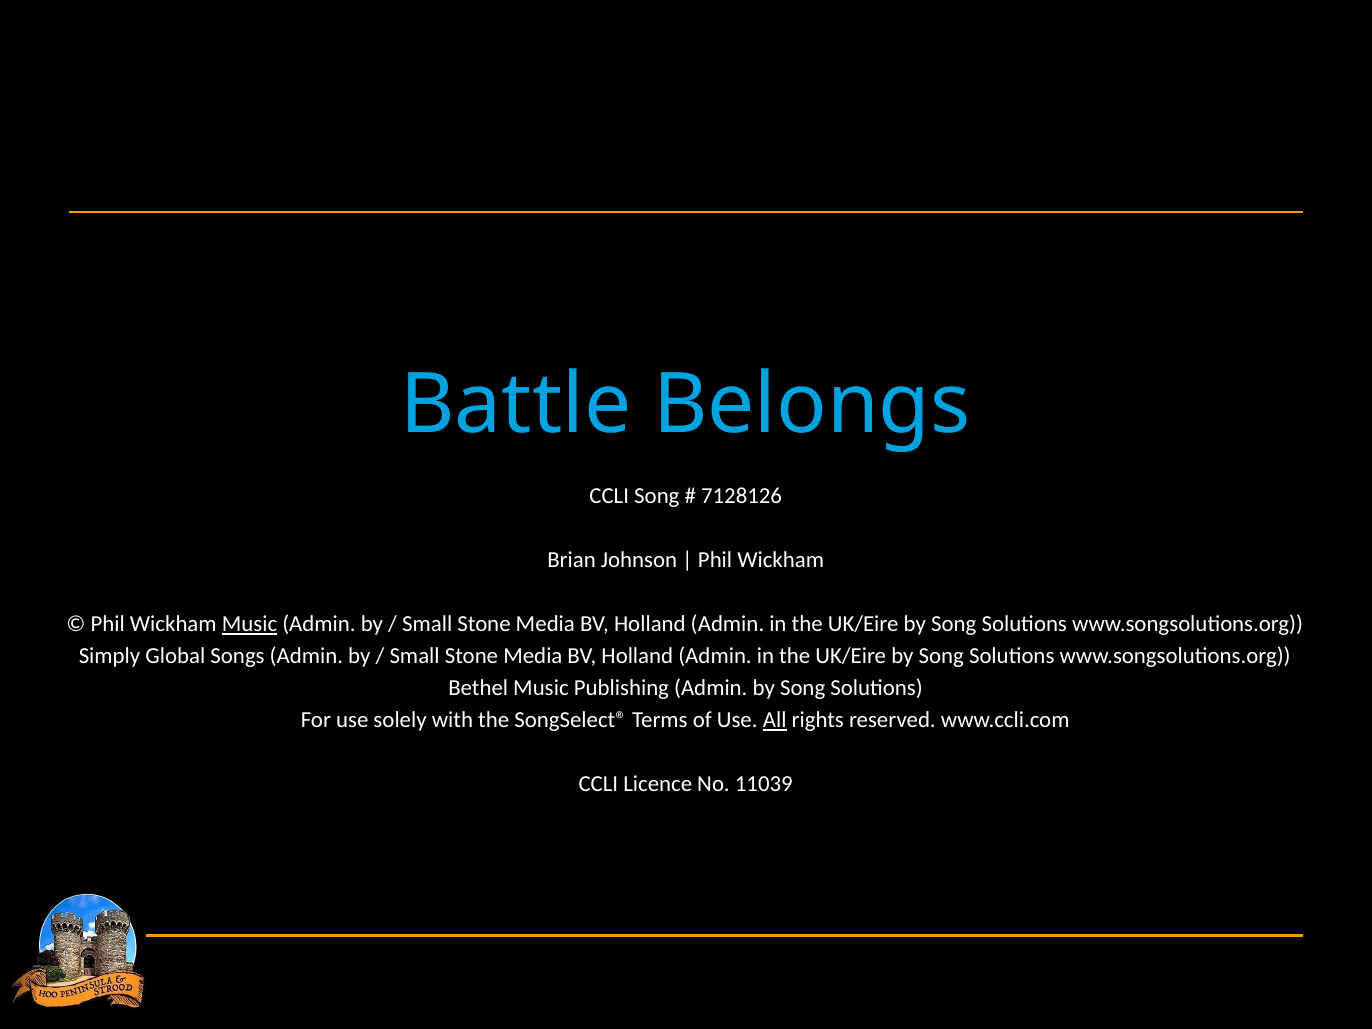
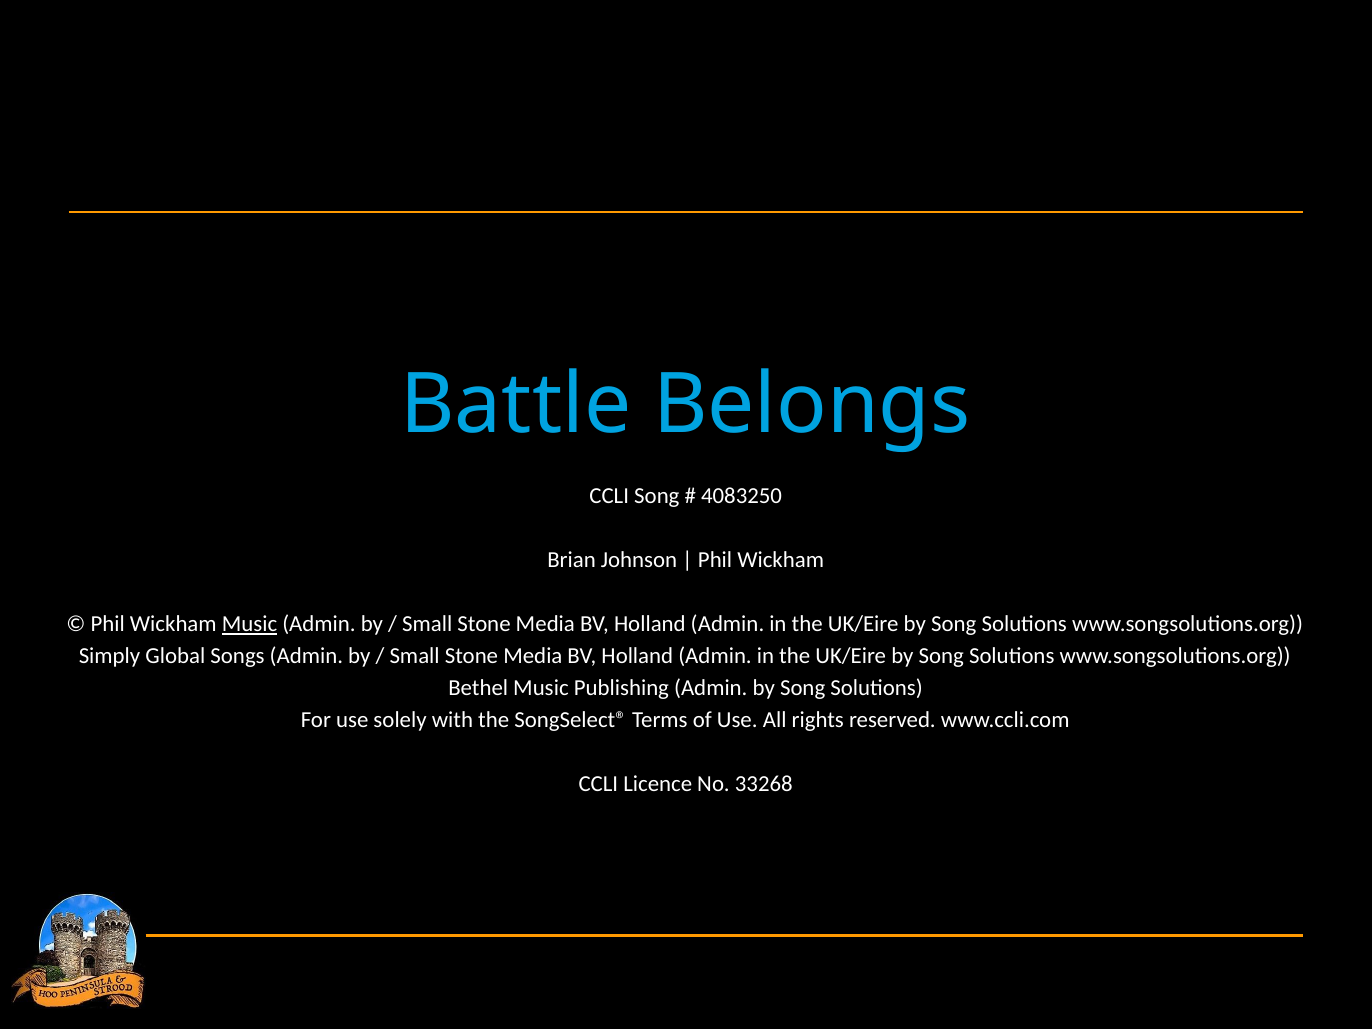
7128126: 7128126 -> 4083250 (742, 496)
All underline: present -> none (775, 720)
11039: 11039 -> 33268 (764, 784)
